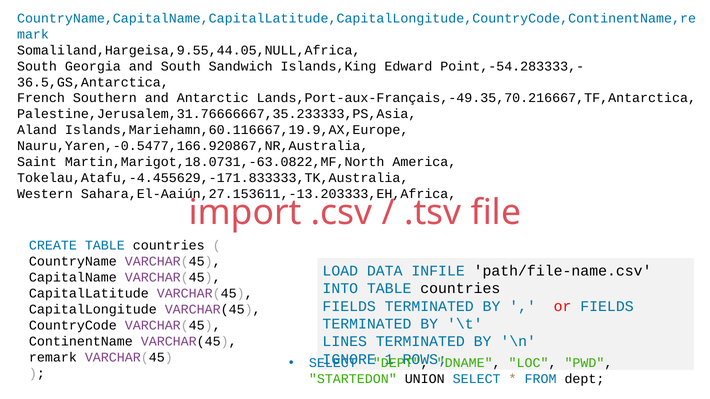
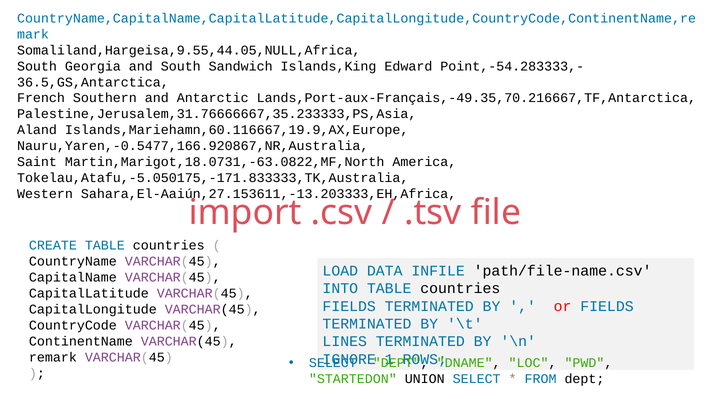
Tokelau,Atafu,-4.455629,-171.833333,TK,Australia: Tokelau,Atafu,-4.455629,-171.833333,TK,Australia -> Tokelau,Atafu,-5.050175,-171.833333,TK,Australia (213, 178)
